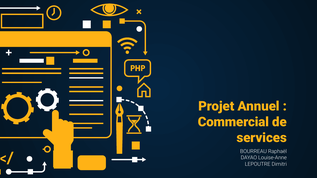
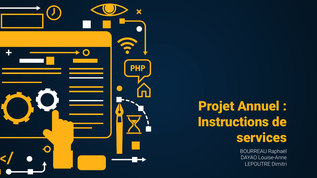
Commercial: Commercial -> Instructions (233, 122)
